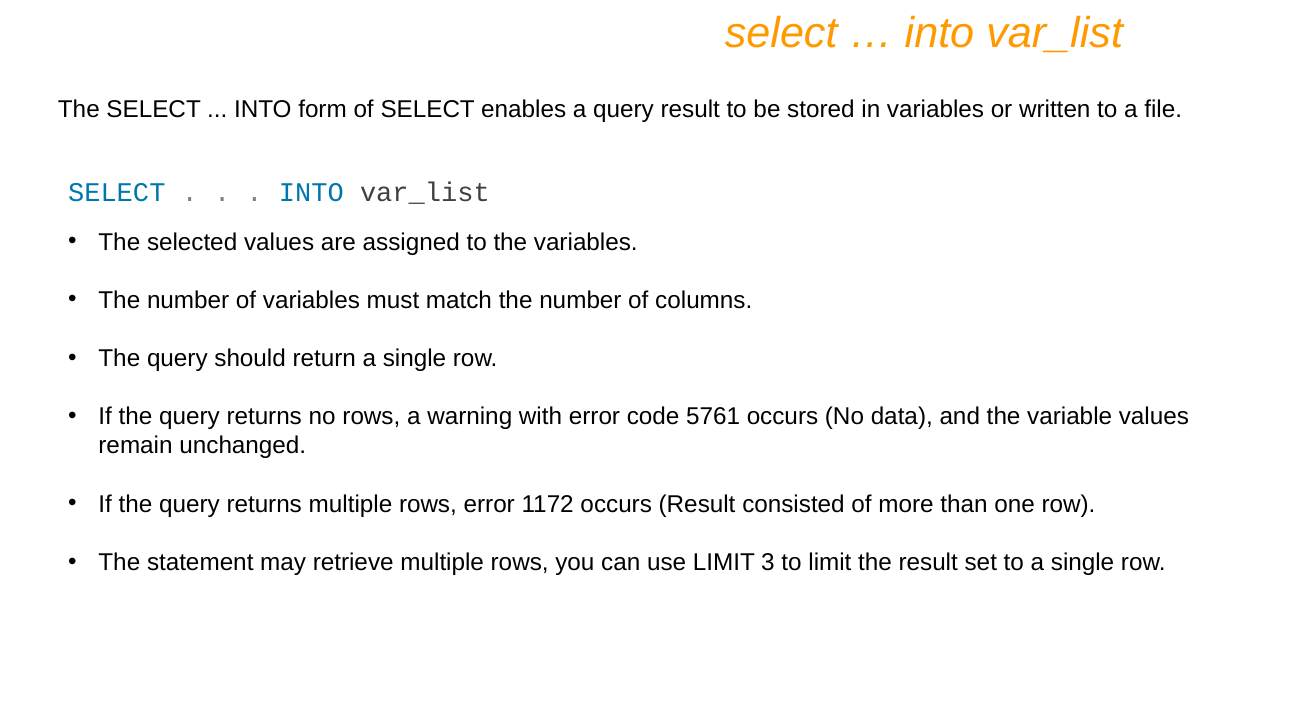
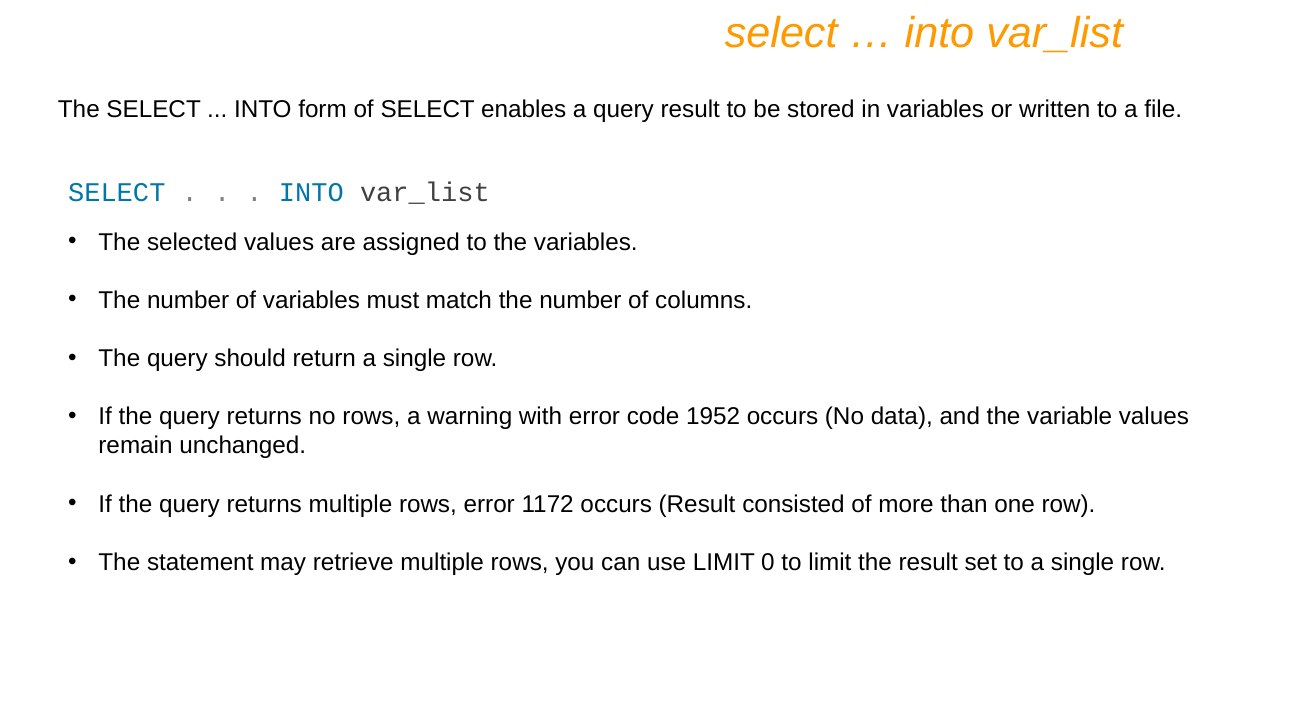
5761: 5761 -> 1952 (713, 417)
3: 3 -> 0 (768, 563)
